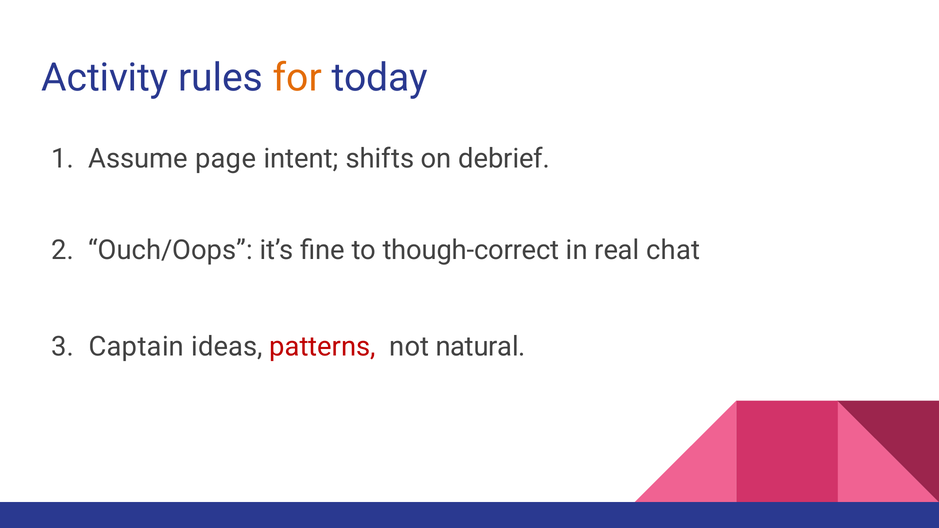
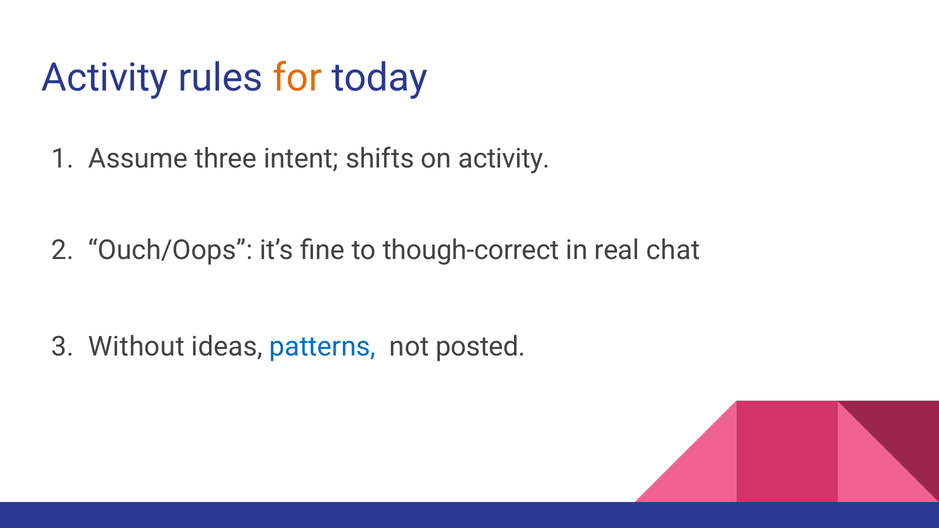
page: page -> three (226, 159)
on debrief: debrief -> activity (504, 159)
Captain: Captain -> Without (136, 347)
patterns colour: red -> blue (323, 347)
natural: natural -> posted (481, 347)
